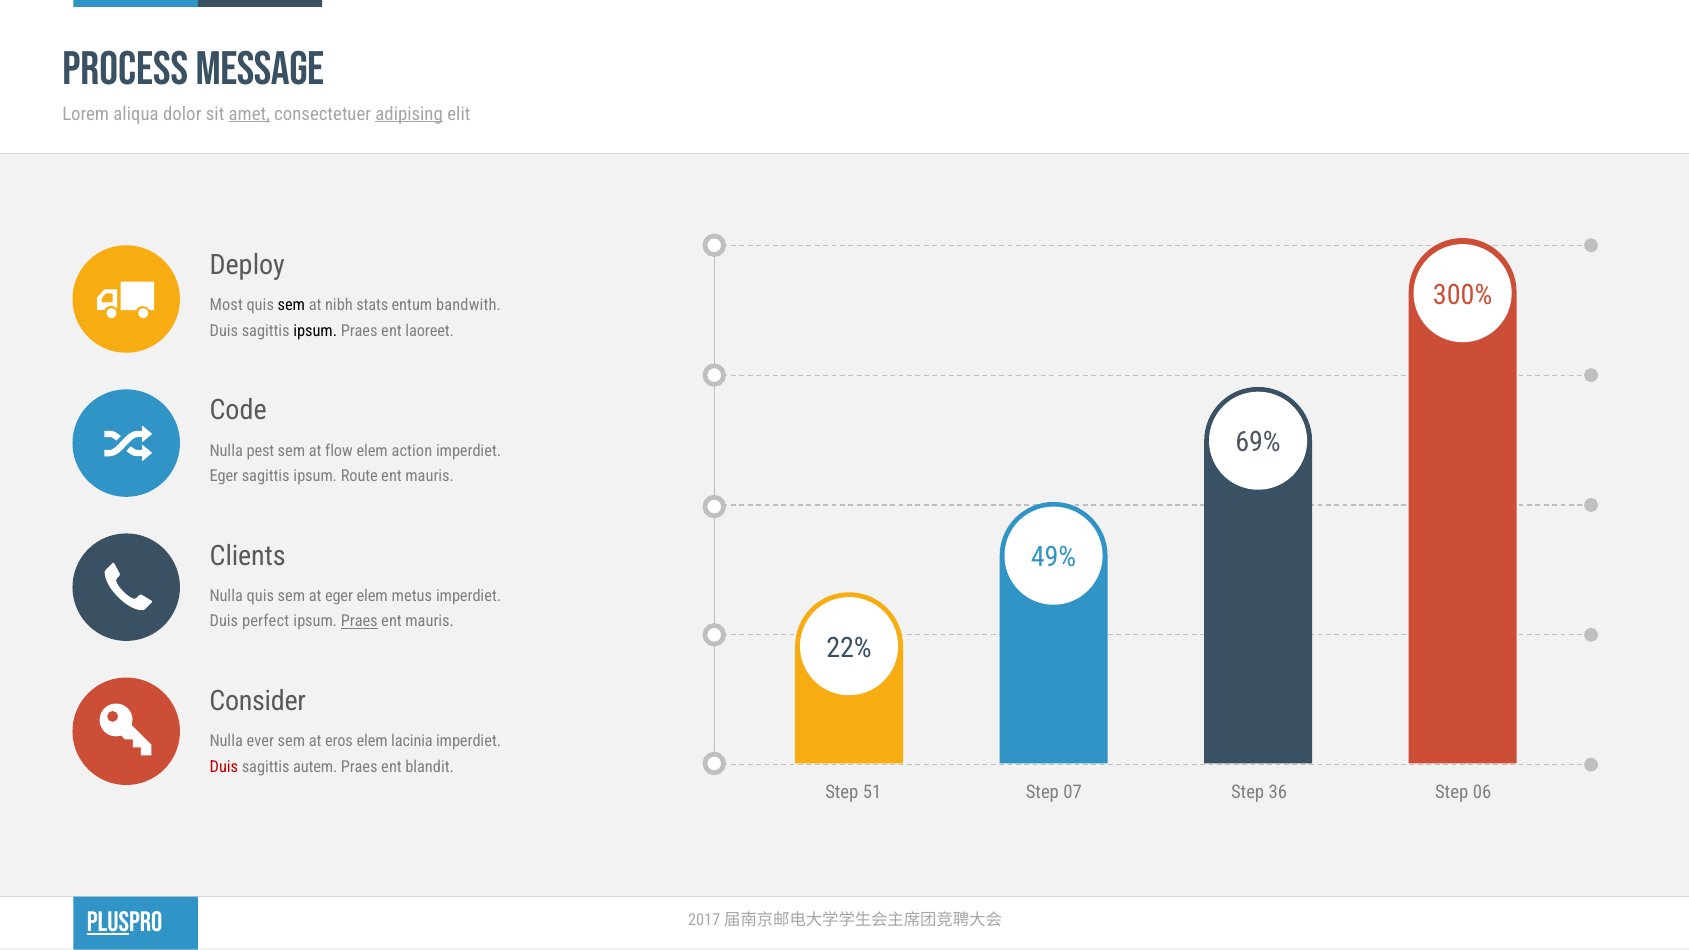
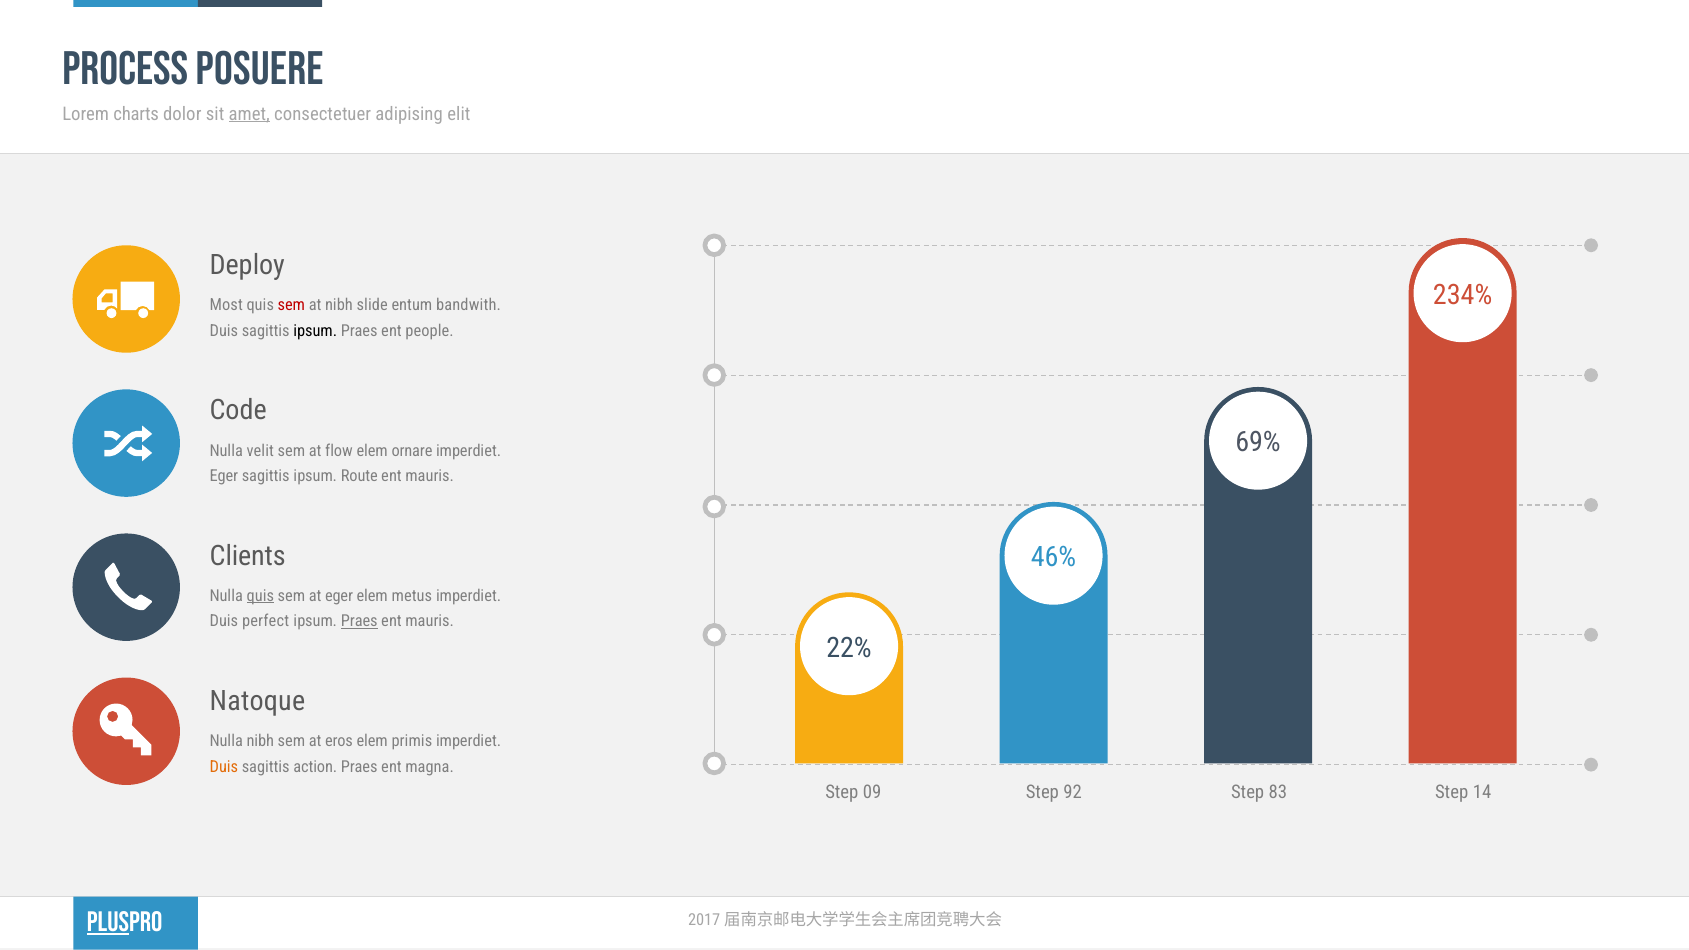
message: message -> posuere (260, 69)
aliqua: aliqua -> charts (136, 114)
adipising underline: present -> none (409, 114)
300%: 300% -> 234% (1463, 295)
sem colour: black -> red (291, 305)
stats: stats -> slide (372, 305)
laoreet: laoreet -> people (430, 331)
pest: pest -> velit (260, 451)
action: action -> ornare (412, 451)
49%: 49% -> 46% (1054, 558)
quis underline: none -> present (260, 596)
Consider: Consider -> Natoque (257, 701)
Nulla ever: ever -> nibh (260, 741)
lacinia: lacinia -> primis (412, 741)
Duis colour: red -> orange (224, 767)
autem: autem -> action (315, 767)
blandit: blandit -> magna (430, 767)
51: 51 -> 09 (872, 792)
07: 07 -> 92 (1073, 792)
36: 36 -> 83 (1278, 792)
06: 06 -> 14 (1482, 792)
